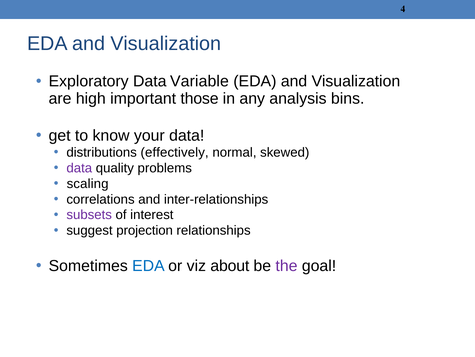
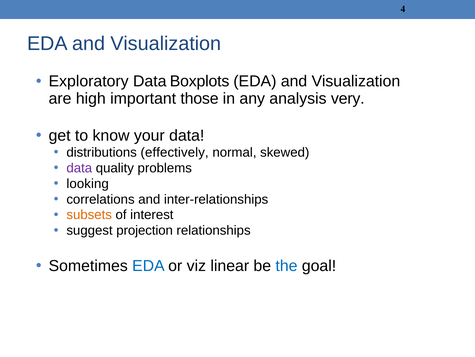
Variable: Variable -> Boxplots (200, 81)
bins: bins -> very (348, 98)
scaling: scaling -> looking (88, 183)
subsets colour: purple -> orange (89, 214)
about: about -> linear (230, 265)
the colour: purple -> blue (286, 265)
